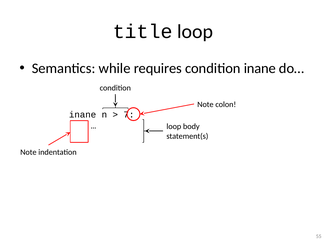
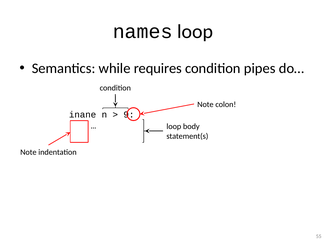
title: title -> names (143, 32)
condition inane: inane -> pipes (260, 68)
7: 7 -> 9 (129, 115)
